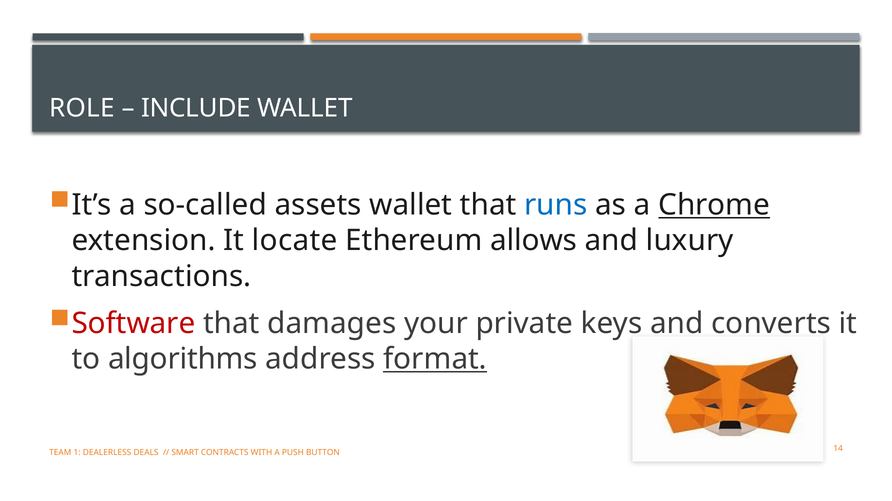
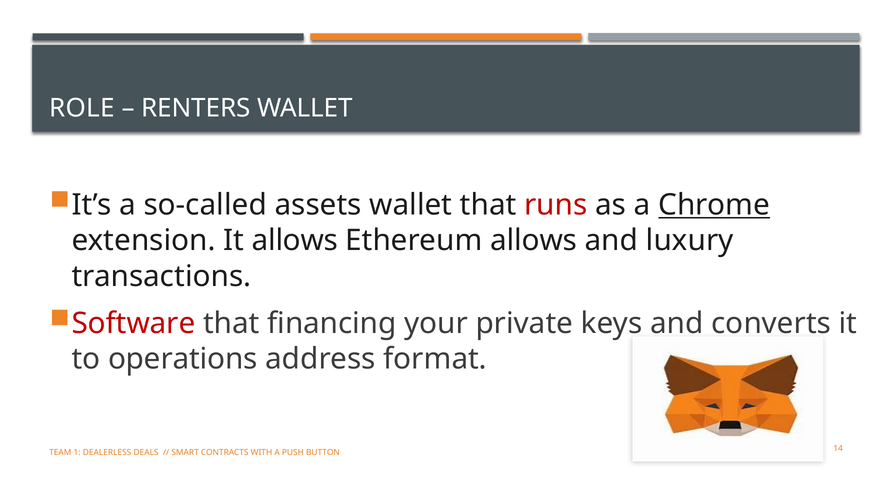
INCLUDE: INCLUDE -> RENTERS (196, 108)
runs colour: blue -> red (556, 205)
It locate: locate -> allows (295, 241)
damages: damages -> financing (332, 324)
algorithms: algorithms -> operations (183, 360)
format underline: present -> none (435, 360)
